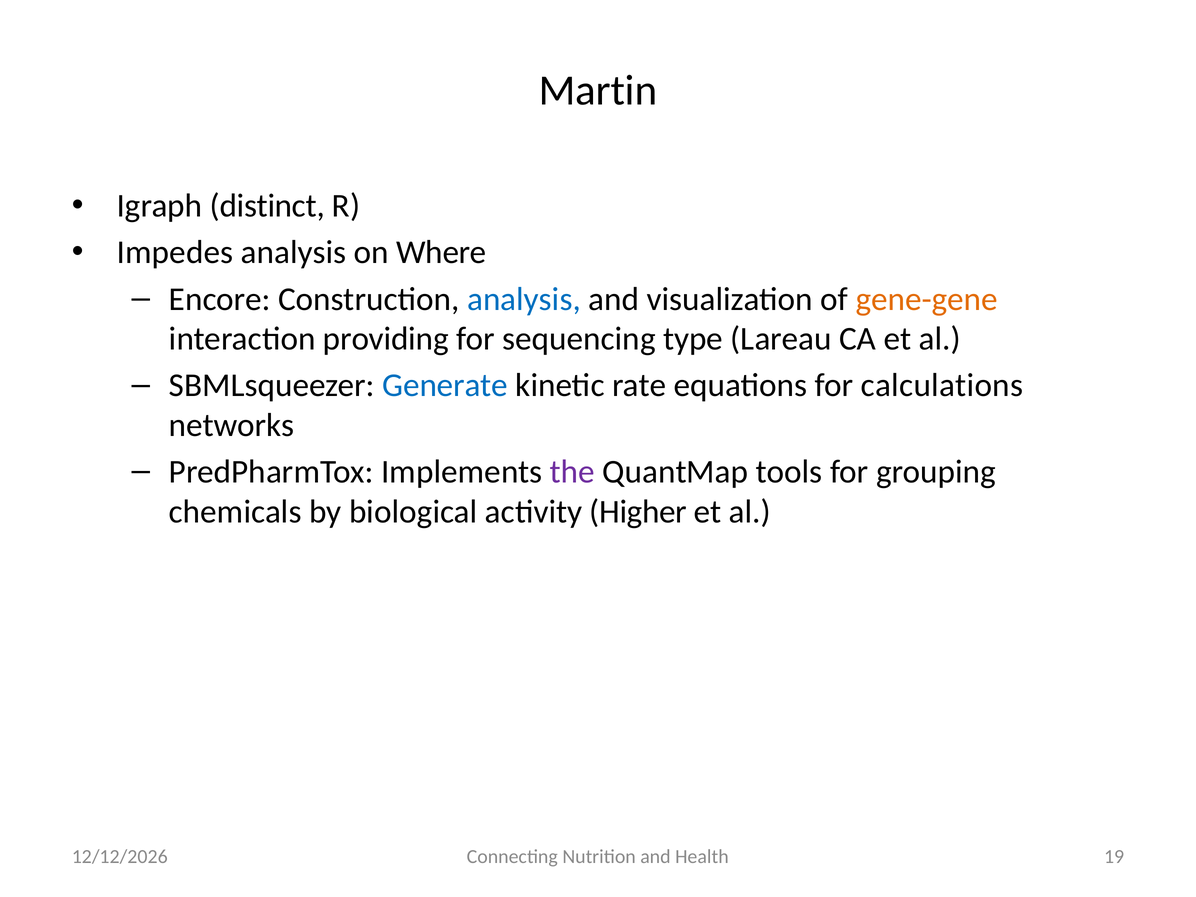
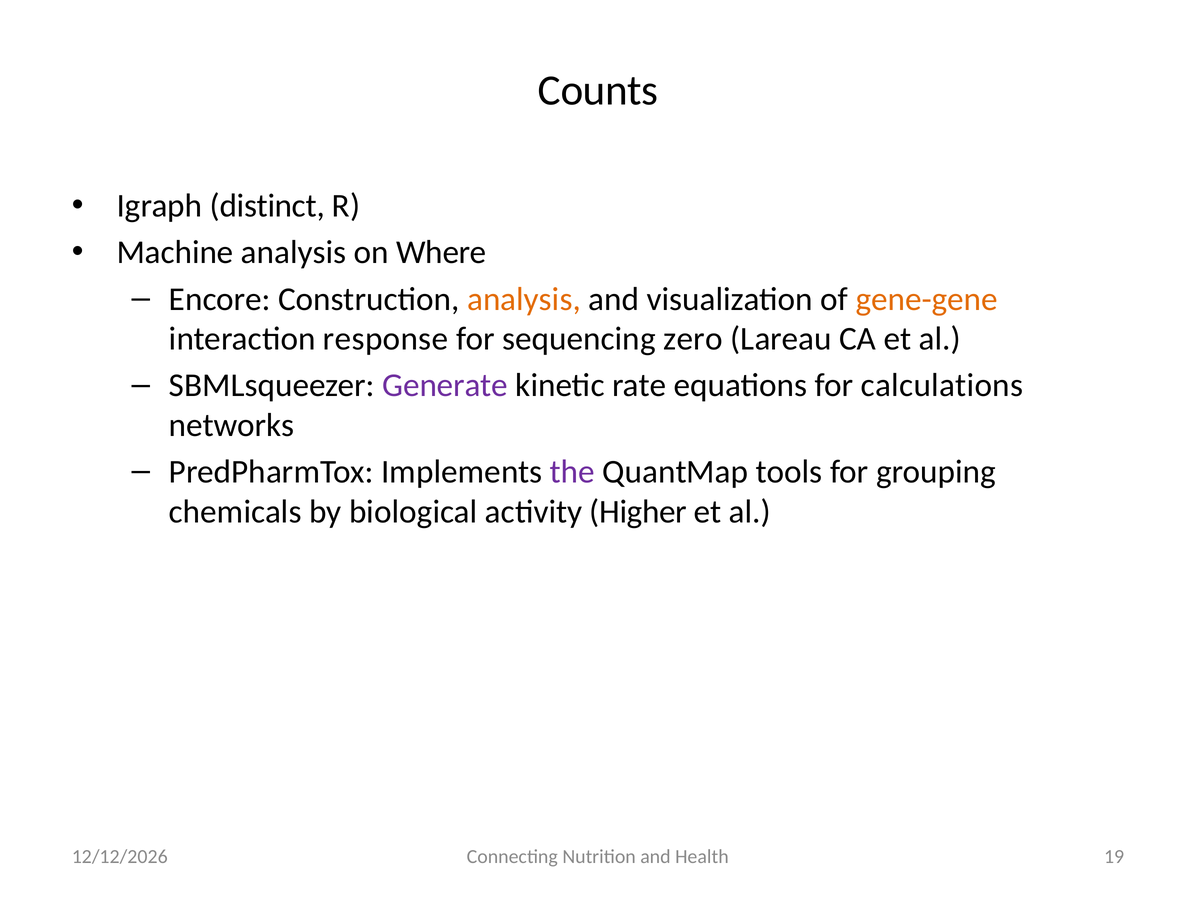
Martin: Martin -> Counts (598, 91)
Impedes: Impedes -> Machine (175, 253)
analysis colour: blue -> orange (524, 299)
providing: providing -> response (386, 339)
type: type -> zero (693, 339)
Generate colour: blue -> purple (445, 385)
